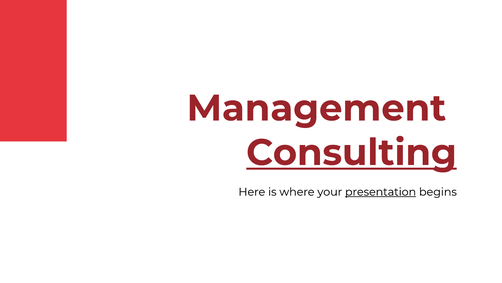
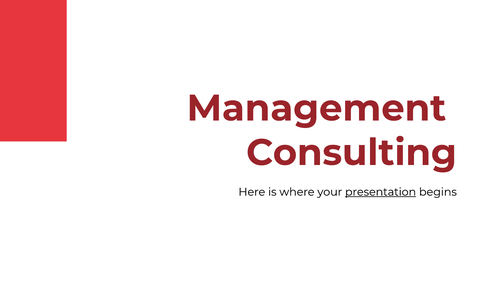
Consulting underline: present -> none (352, 152)
